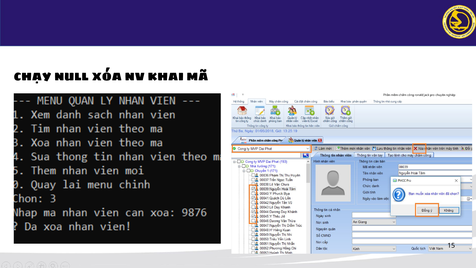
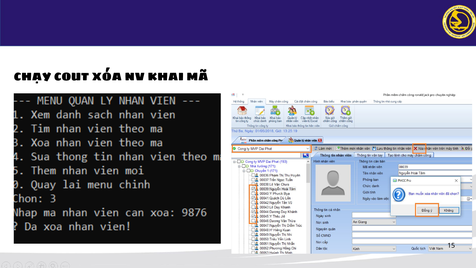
NULL: NULL -> COUT (72, 77)
